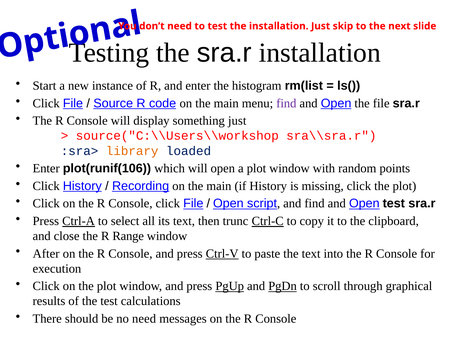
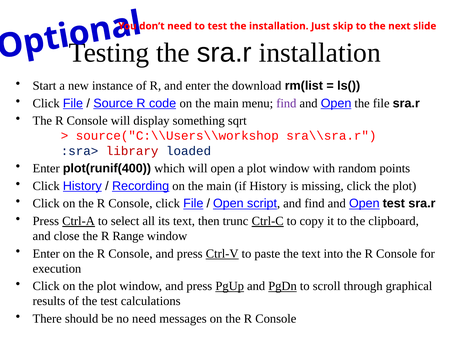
histogram: histogram -> download (257, 86)
something just: just -> sqrt (237, 121)
library colour: orange -> red (132, 151)
plot(runif(106: plot(runif(106 -> plot(runif(400 (107, 168)
After: After -> Enter (46, 253)
